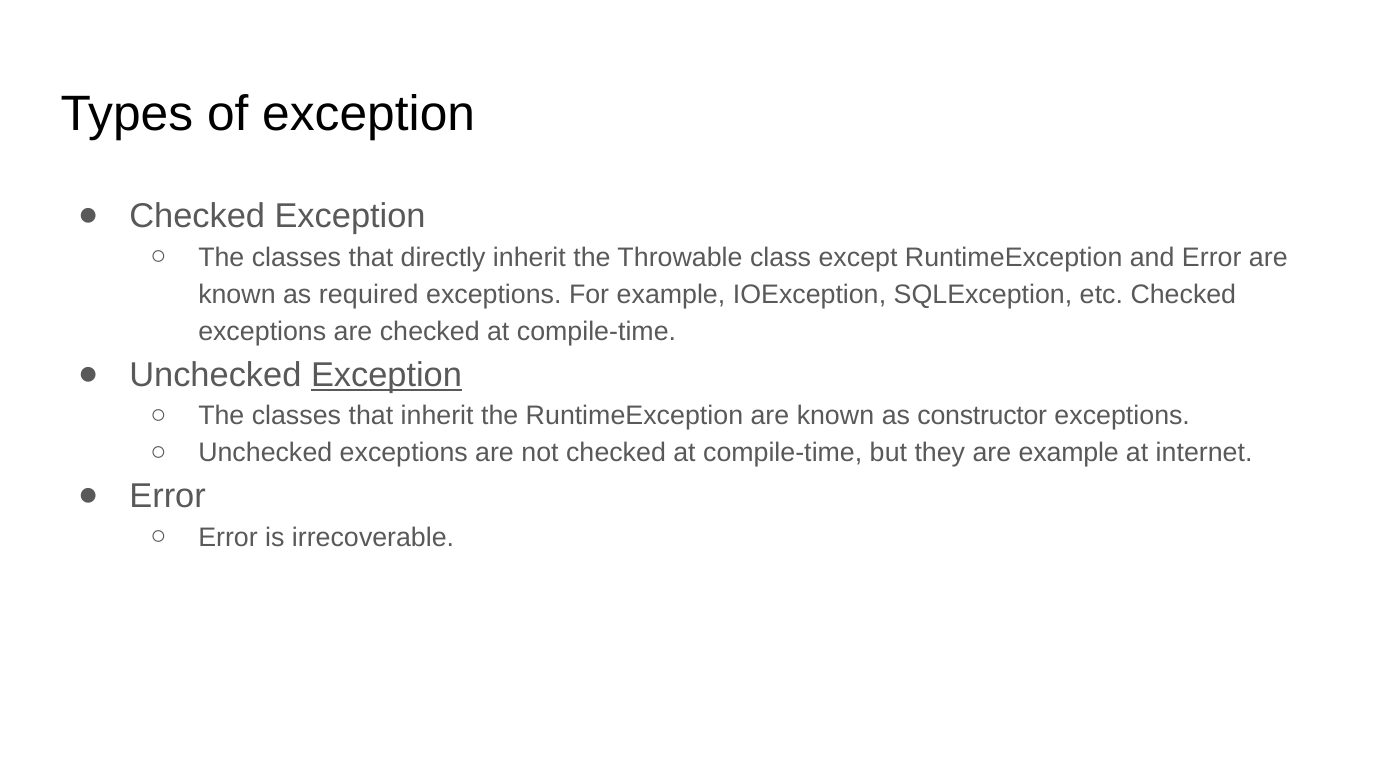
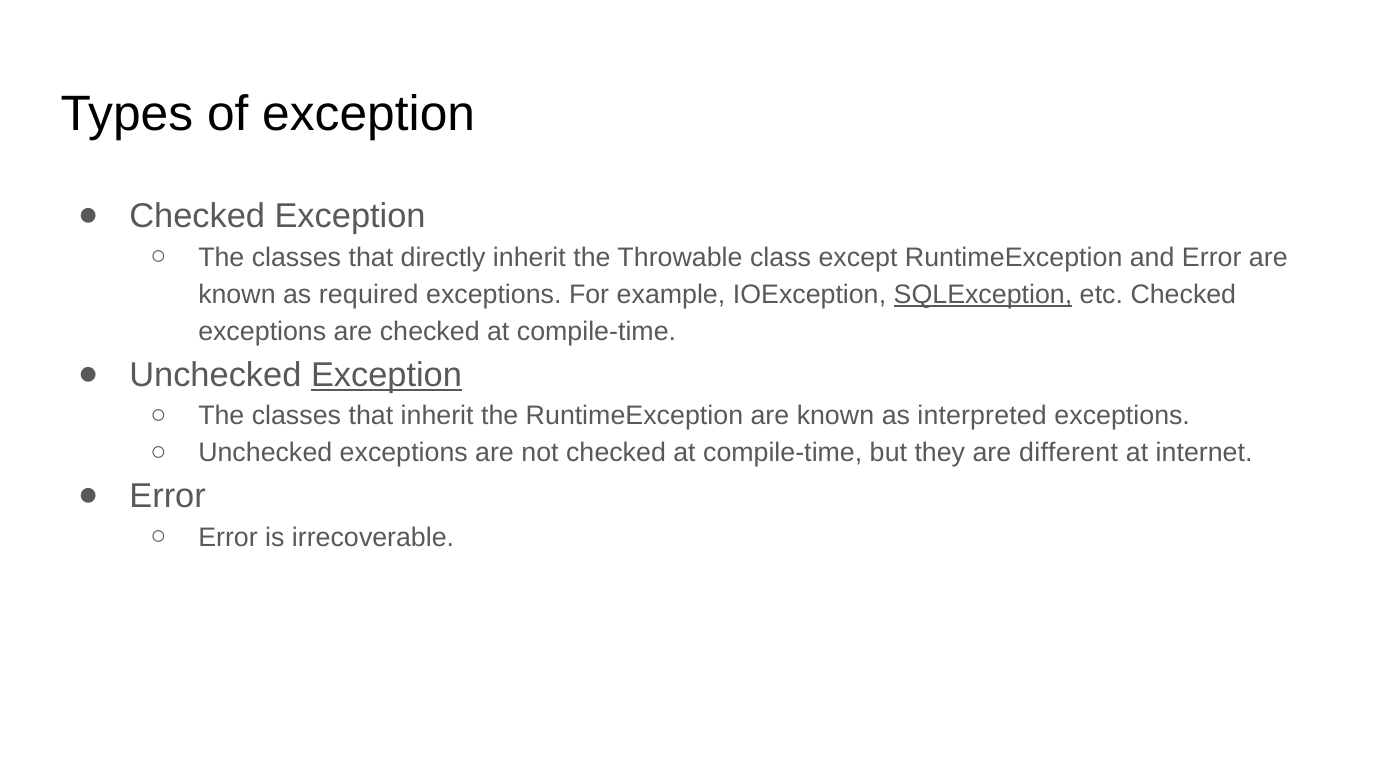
SQLException underline: none -> present (983, 294)
constructor: constructor -> interpreted (982, 416)
are example: example -> different (1069, 453)
